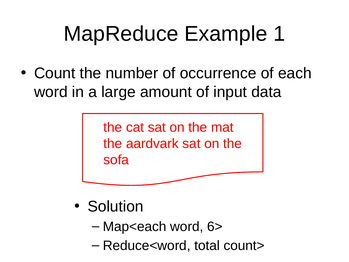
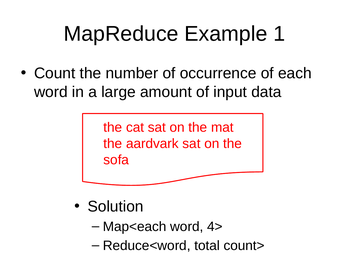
6>: 6> -> 4> (215, 226)
